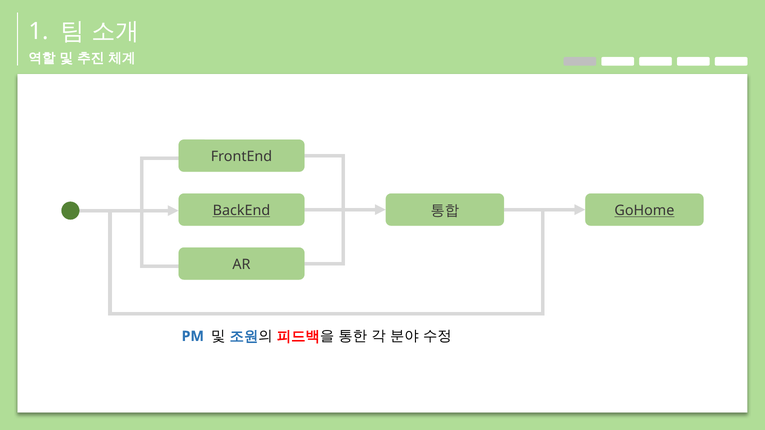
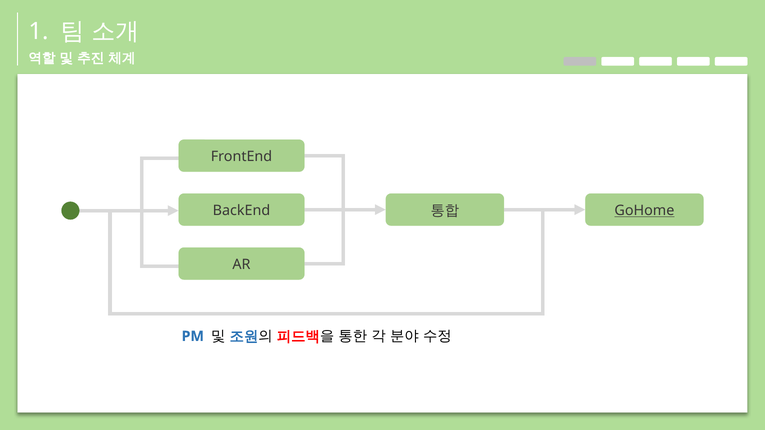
BackEnd underline: present -> none (241, 211)
